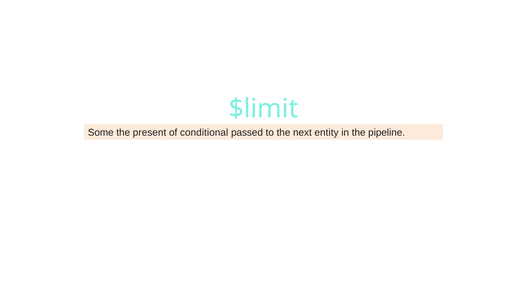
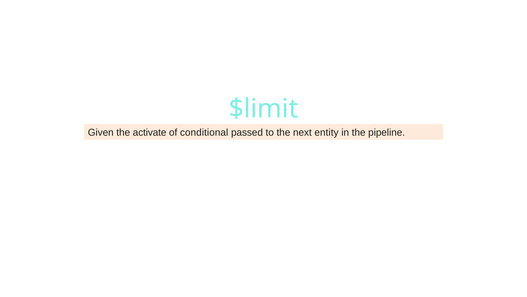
Some: Some -> Given (101, 132)
present: present -> activate (150, 132)
